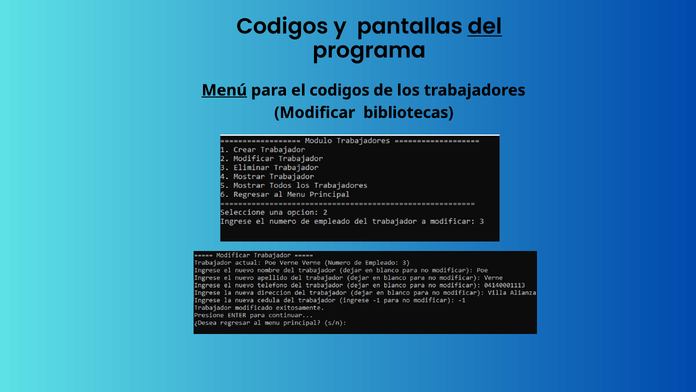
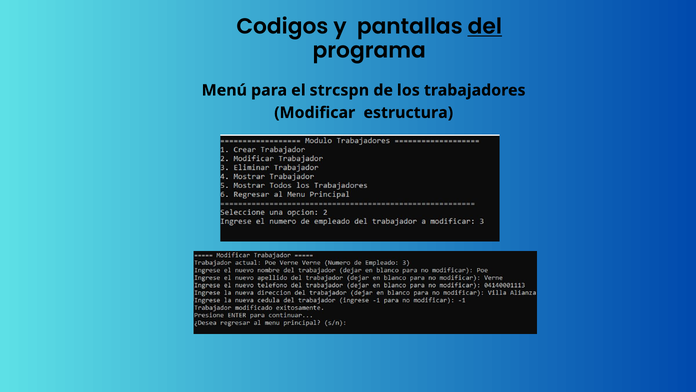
Menú underline: present -> none (224, 90)
el codigos: codigos -> strcspn (339, 90)
bibliotecas: bibliotecas -> estructura (408, 113)
